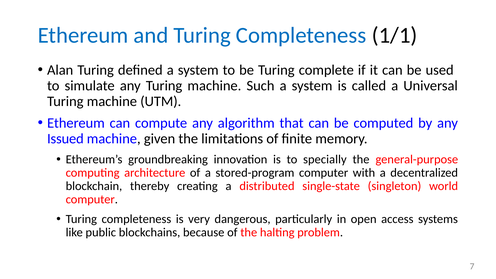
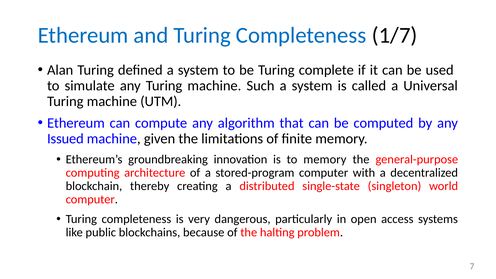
1/1: 1/1 -> 1/7 (395, 35)
to specially: specially -> memory (325, 159)
